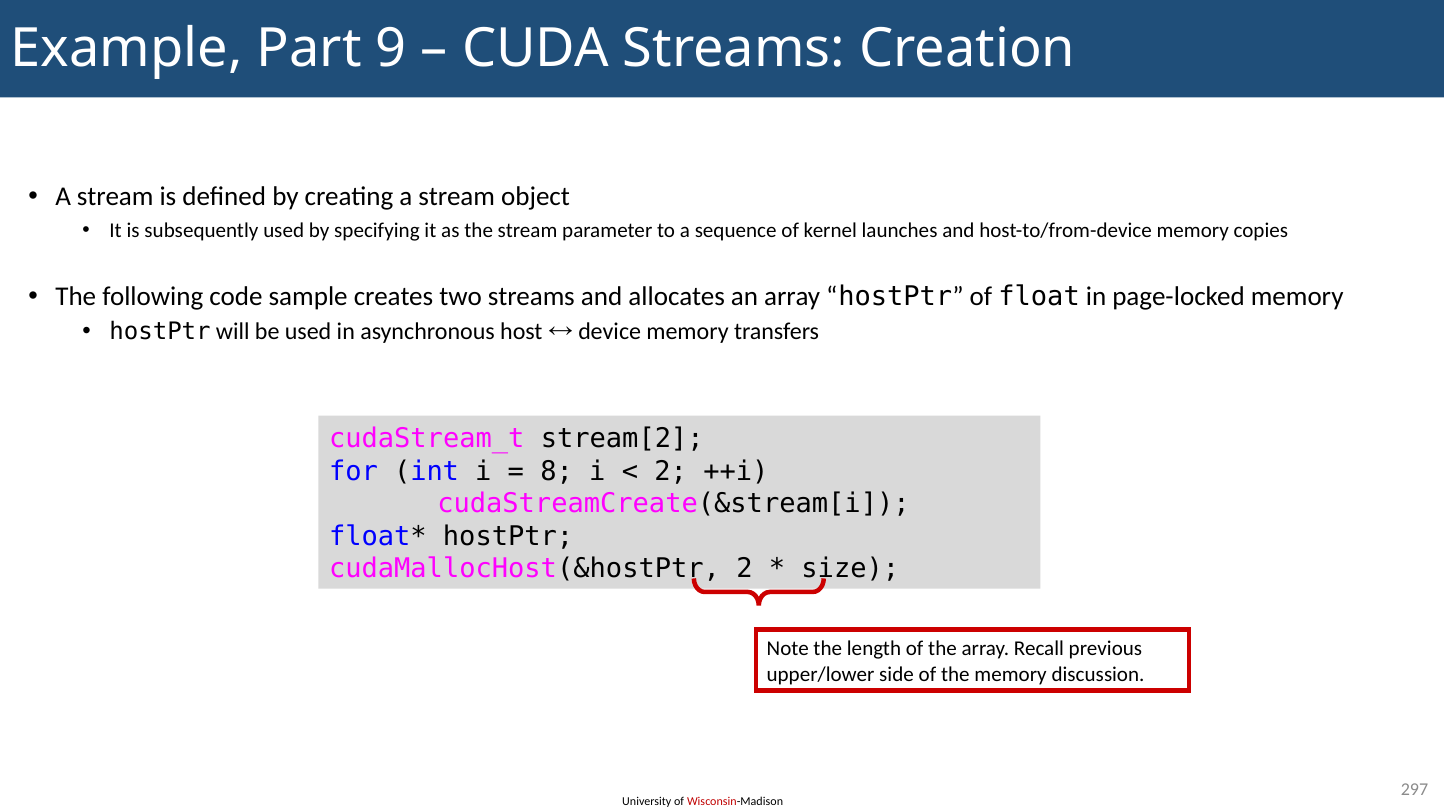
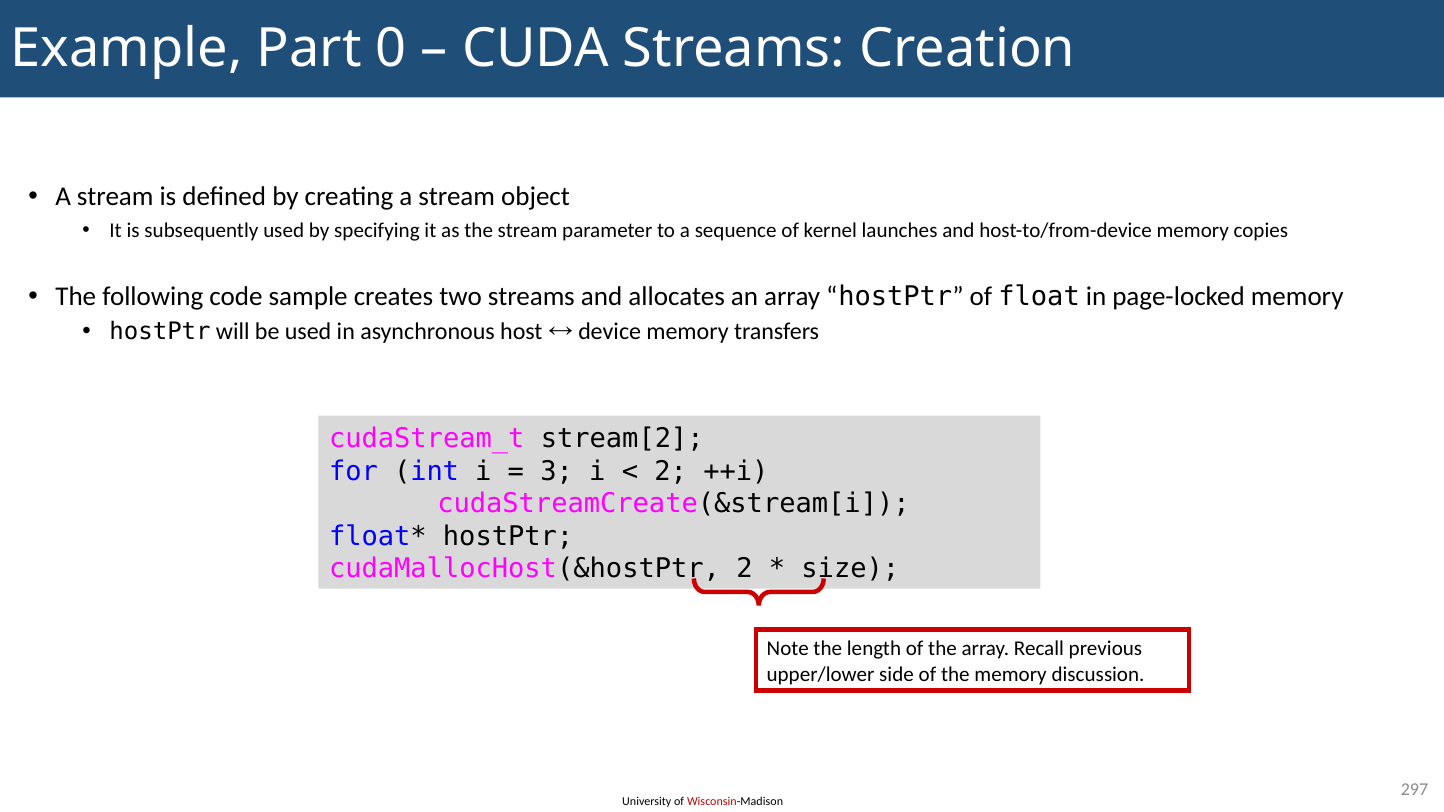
9: 9 -> 0 (391, 48)
8: 8 -> 3 (557, 472)
